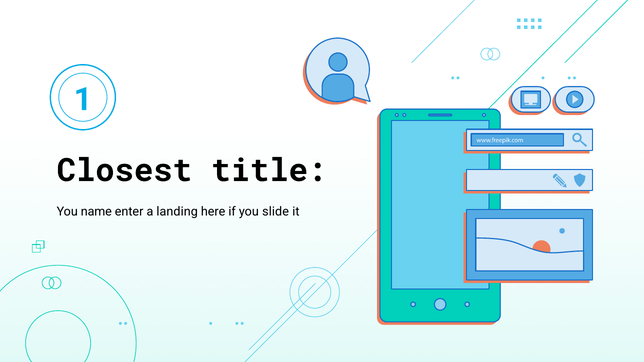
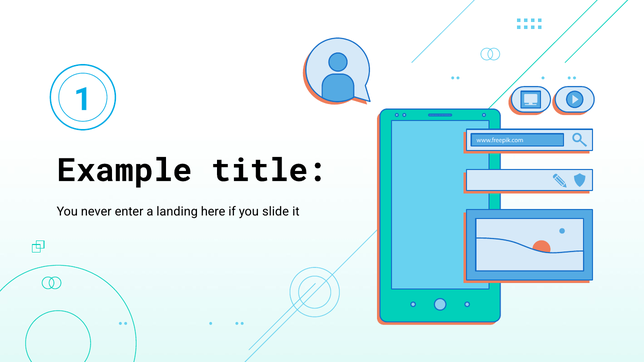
Closest: Closest -> Example (124, 171)
name: name -> never (96, 212)
